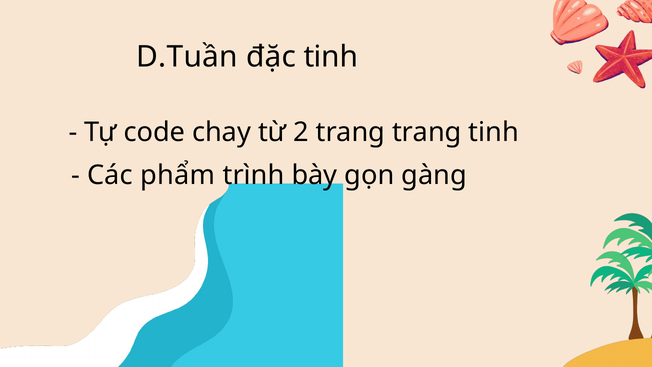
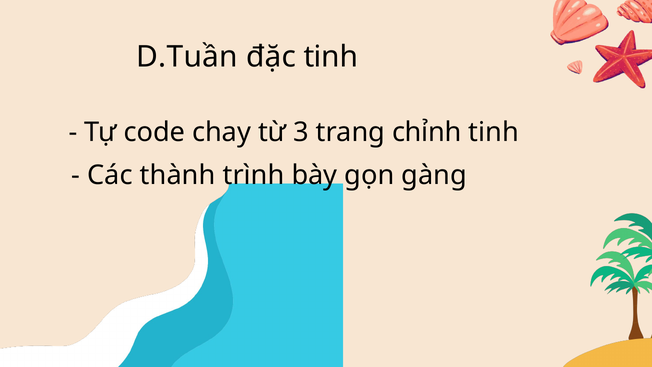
2: 2 -> 3 (301, 132)
trang trang: trang -> chỉnh (427, 132)
phẩm: phẩm -> thành (178, 175)
